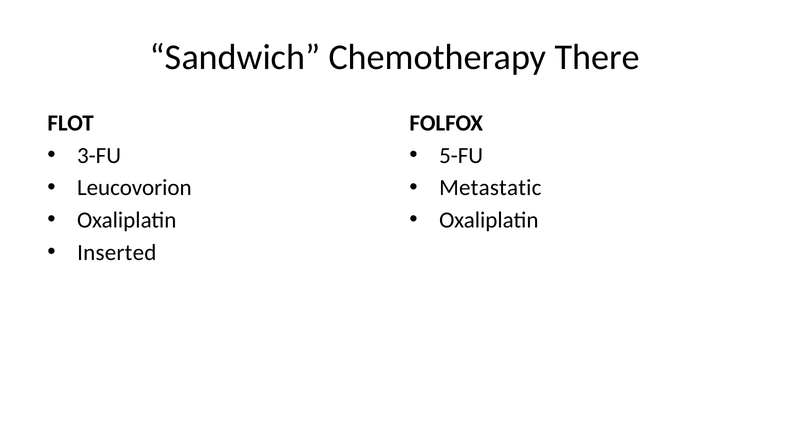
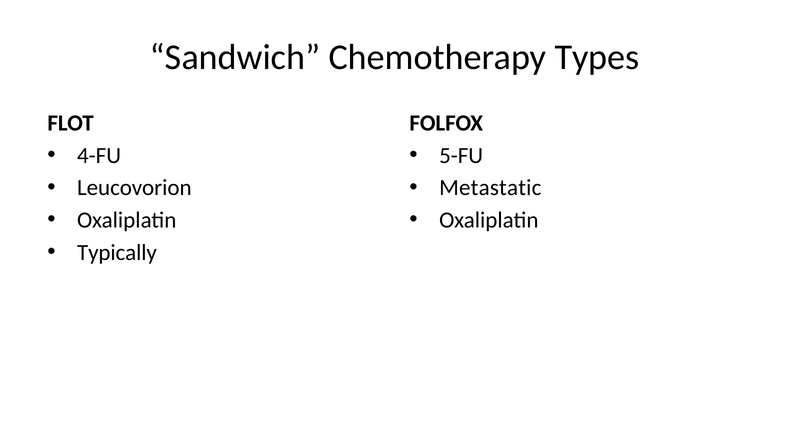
There: There -> Types (597, 57)
3-FU: 3-FU -> 4-FU (99, 155)
Inserted: Inserted -> Typically (117, 252)
